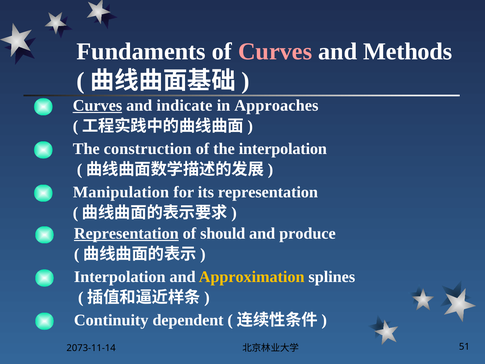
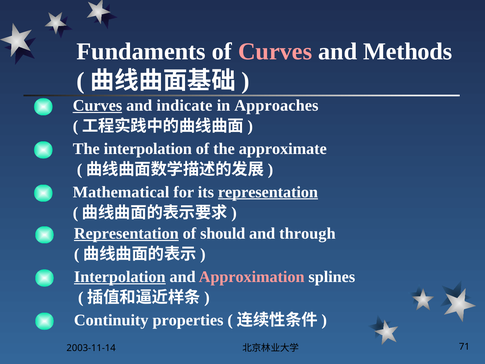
The construction: construction -> interpolation (148, 149)
the interpolation: interpolation -> approximate (283, 149)
Manipulation: Manipulation -> Mathematical (121, 192)
representation underline: none -> present (268, 192)
produce: produce -> through (307, 233)
Interpolation underline: none -> present (120, 277)
Approximation colour: yellow -> pink (252, 277)
dependent: dependent -> properties (188, 320)
2073-11-14: 2073-11-14 -> 2003-11-14 (91, 348)
51: 51 -> 71 (464, 346)
